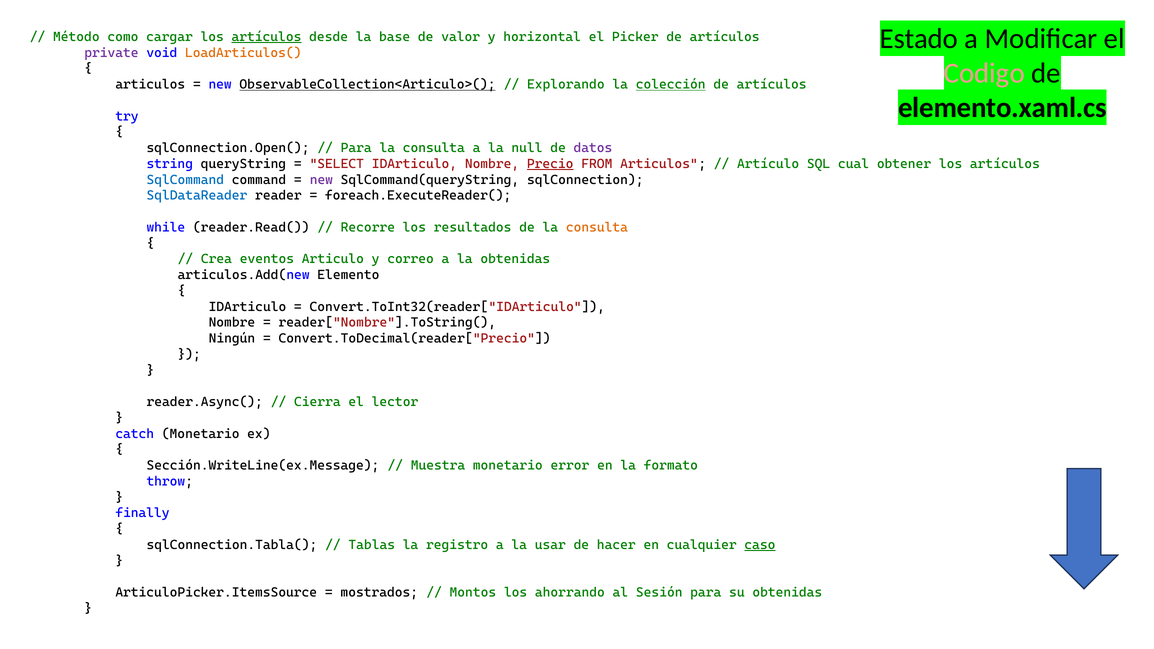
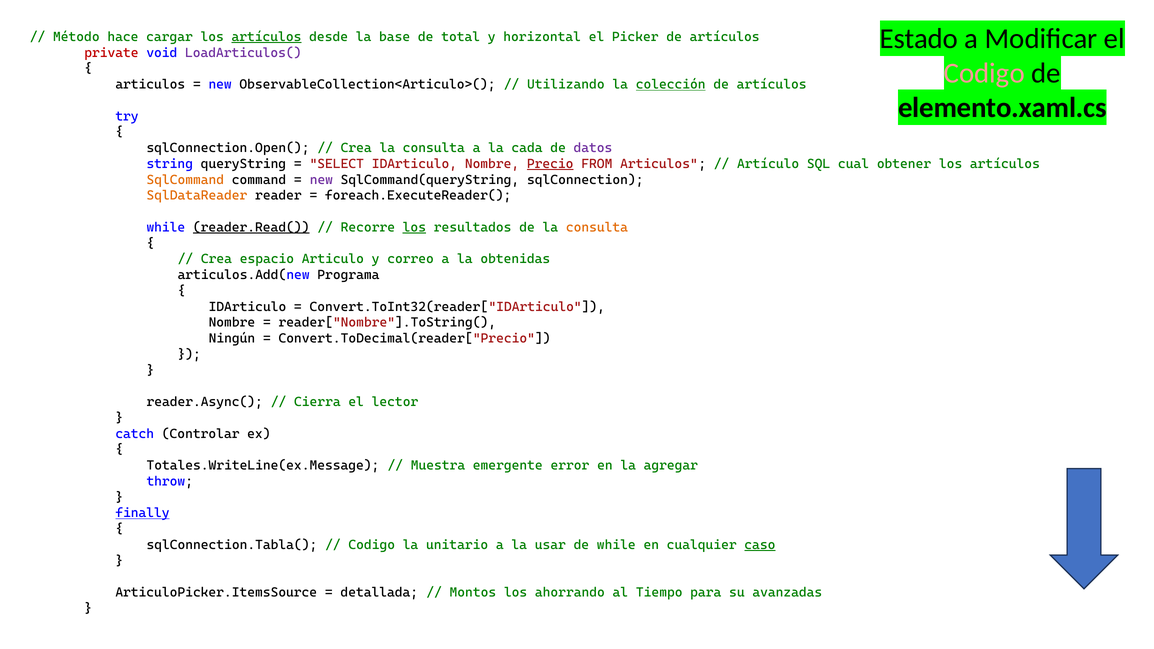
como: como -> hace (123, 37)
valor: valor -> total (461, 37)
private colour: purple -> red (111, 53)
LoadArticulos( colour: orange -> purple (243, 53)
ObservableCollection<Articulo>( underline: present -> none (368, 85)
Explorando: Explorando -> Utilizando (566, 85)
Para: Para -> Crea (356, 148)
null: null -> cada (527, 148)
SqlCommand colour: blue -> orange (185, 180)
SqlDataReader colour: blue -> orange (197, 196)
reader.Read( underline: none -> present (251, 227)
los underline: none -> present (414, 227)
eventos: eventos -> espacio (267, 259)
Elemento: Elemento -> Programa (348, 275)
catch Monetario: Monetario -> Controlar (201, 434)
Sección.WriteLine(ex.Message: Sección.WriteLine(ex.Message -> Totales.WriteLine(ex.Message (263, 466)
Muestra monetario: monetario -> emergente (508, 466)
formato: formato -> agregar (671, 466)
finally underline: none -> present (142, 513)
Tablas: Tablas -> Codigo (372, 545)
registro: registro -> unitario (457, 545)
de hacer: hacer -> while (616, 545)
mostrados: mostrados -> detallada (379, 593)
Sesión: Sesión -> Tiempo (659, 593)
su obtenidas: obtenidas -> avanzadas (787, 593)
